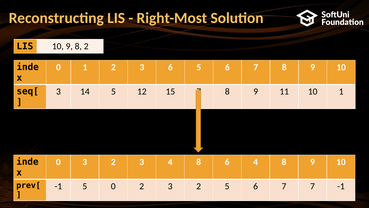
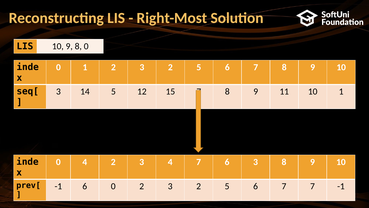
8 2: 2 -> 0 (86, 46)
1 2 3 6: 6 -> 2 (170, 67)
0 3: 3 -> 4 (85, 162)
3 4 8: 8 -> 7 (199, 162)
6 4: 4 -> 3 (256, 162)
-1 5: 5 -> 6 (85, 186)
